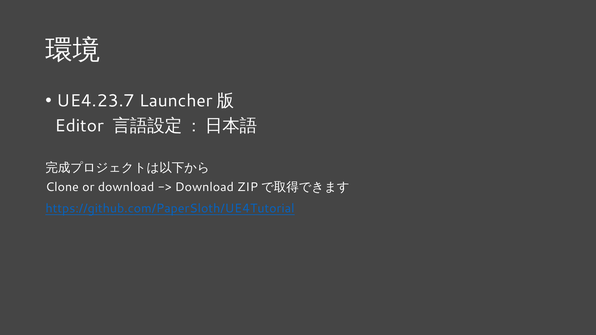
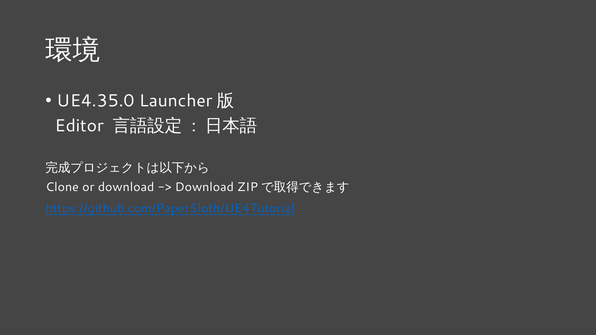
UE4.23.7: UE4.23.7 -> UE4.35.0 (96, 101)
